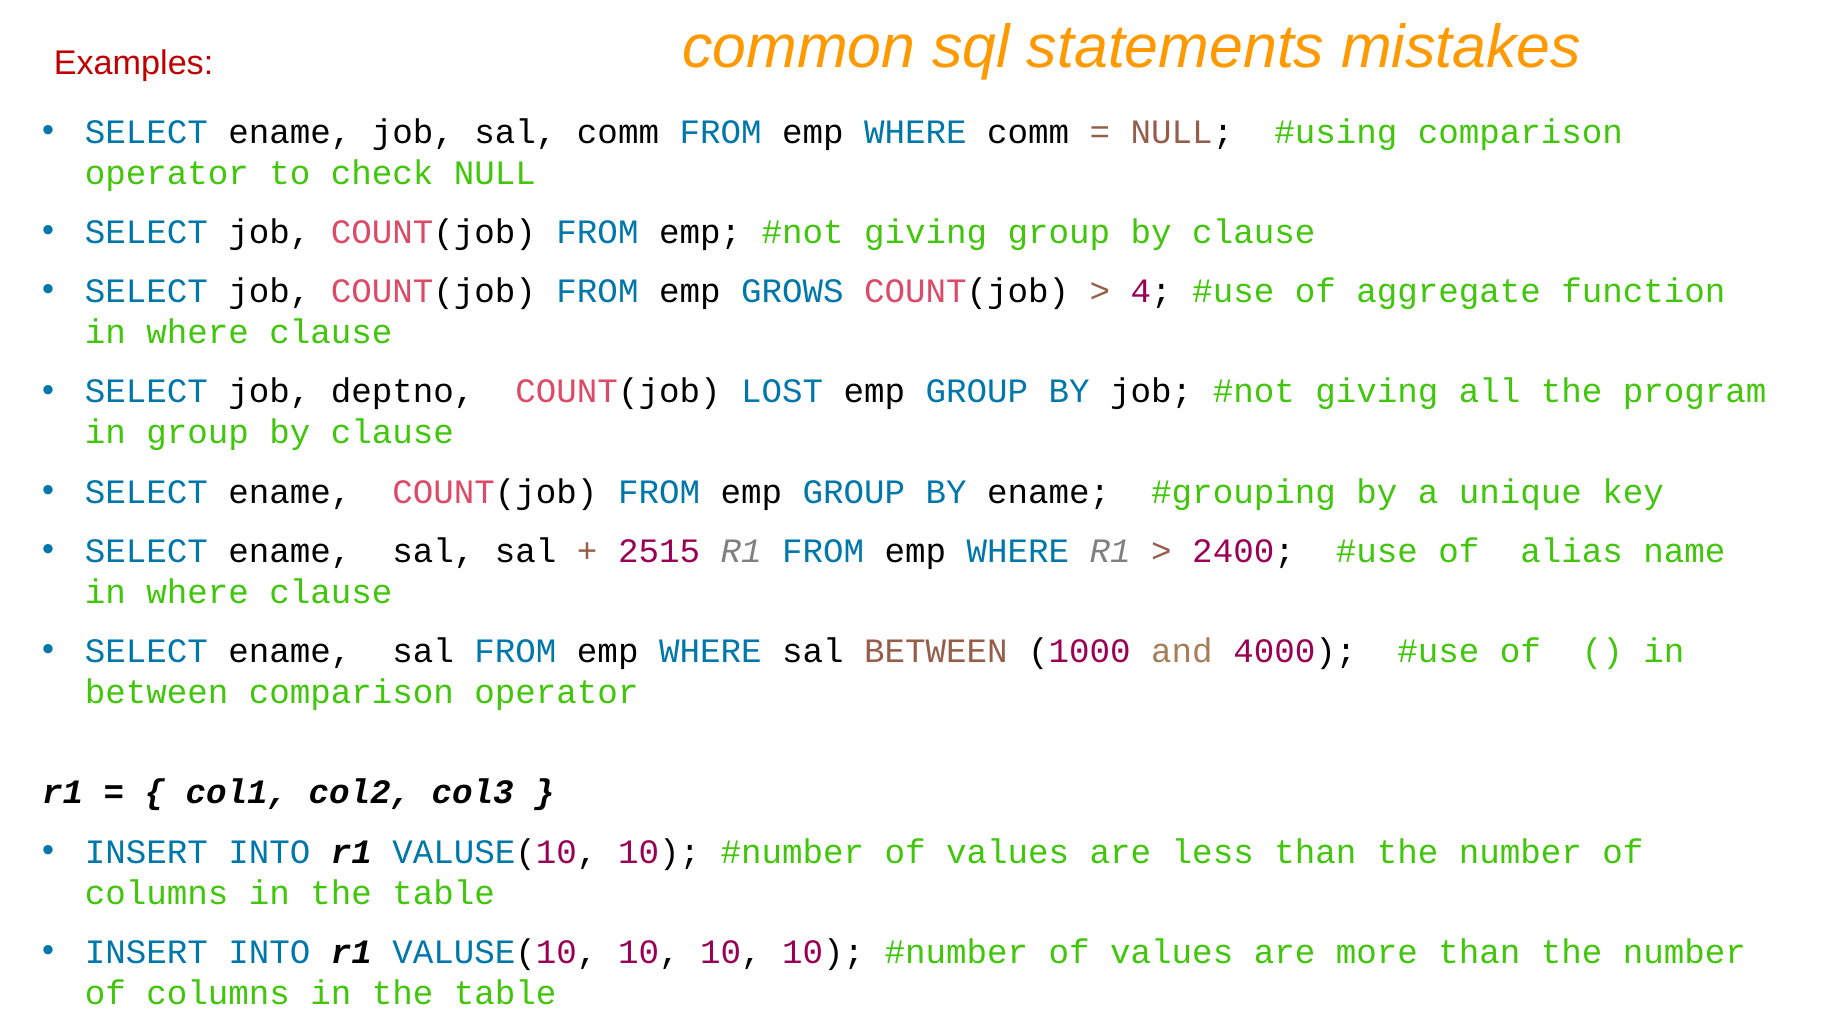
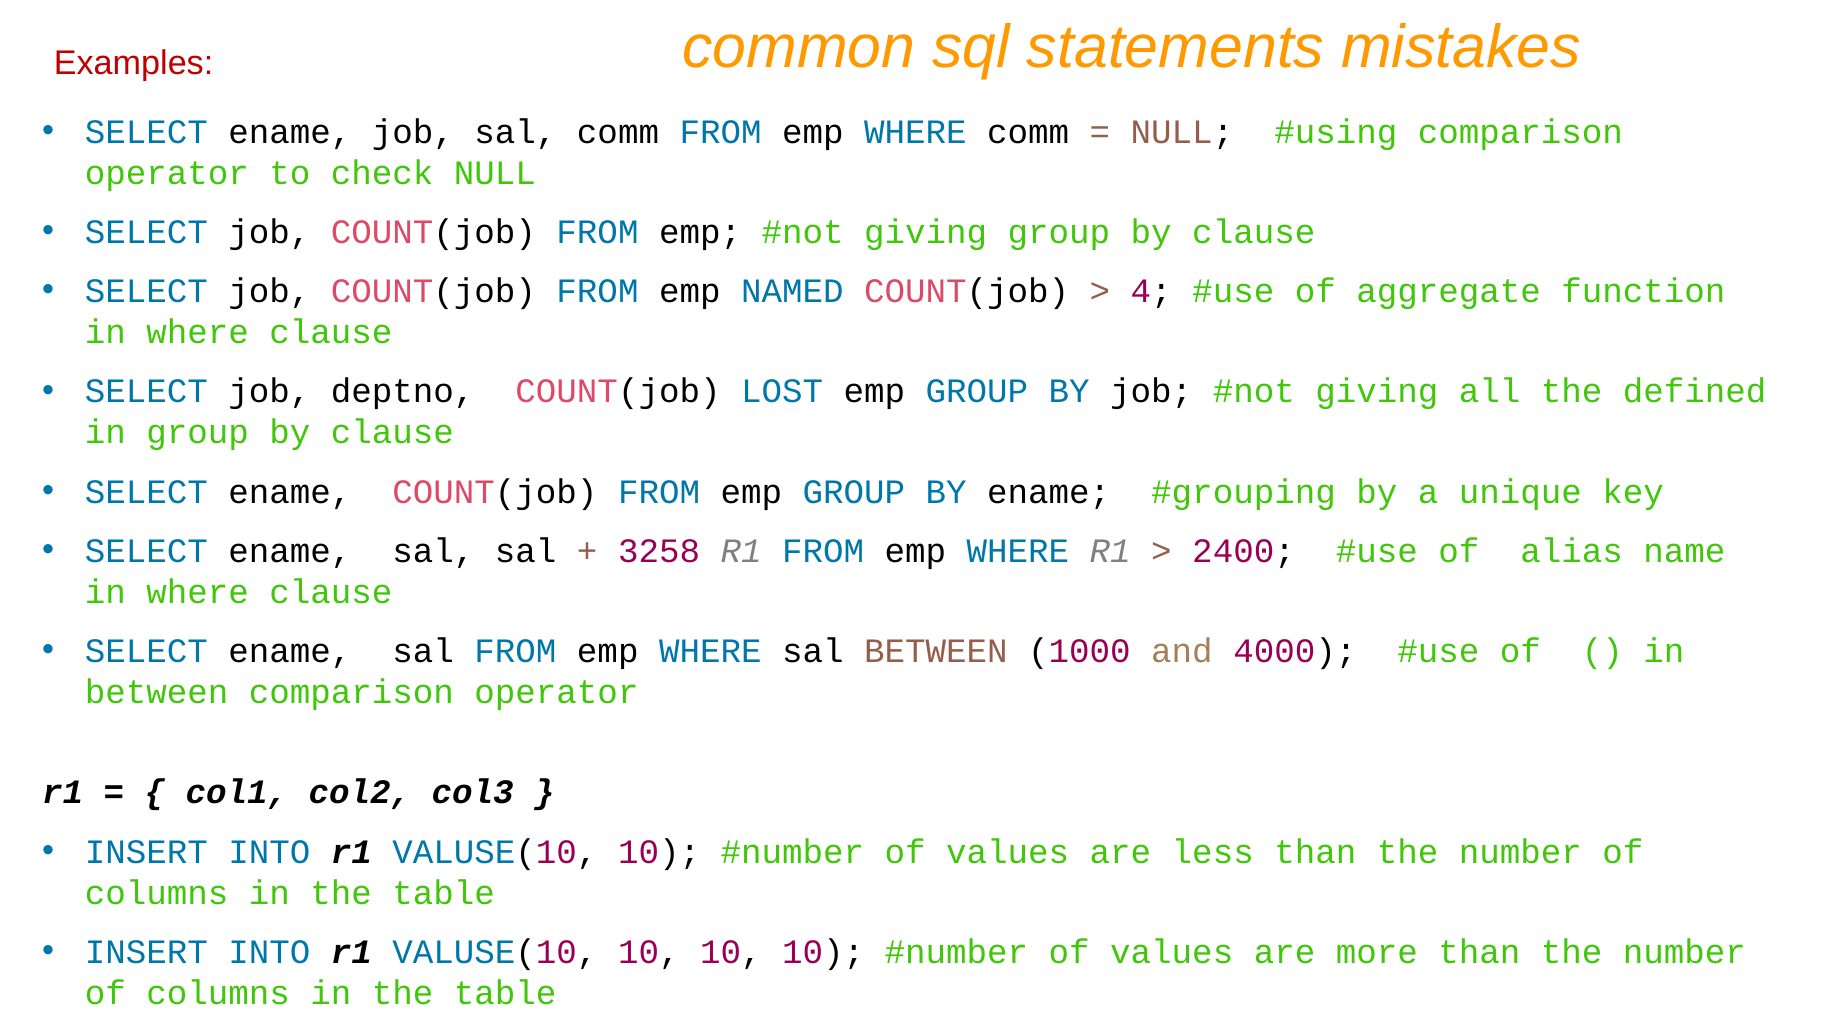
GROWS: GROWS -> NAMED (792, 291)
program: program -> defined (1695, 391)
2515: 2515 -> 3258 (659, 551)
